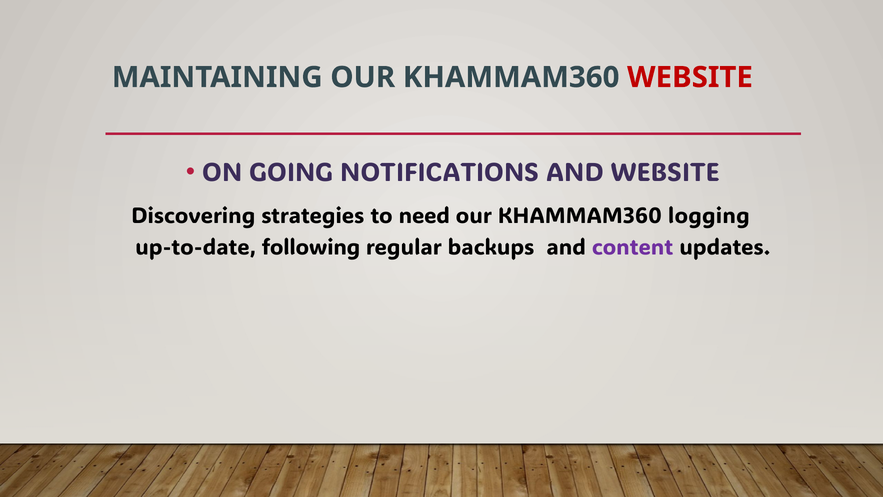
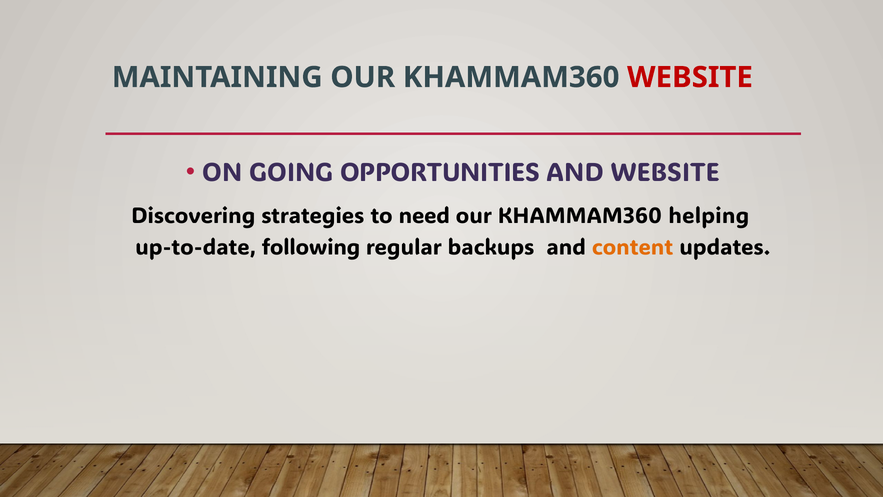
NOTIFICATIONS: NOTIFICATIONS -> OPPORTUNITIES (440, 173)
logging: logging -> helping (709, 216)
content colour: purple -> orange (633, 247)
